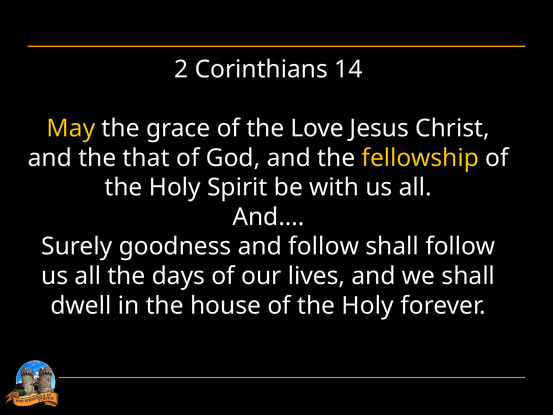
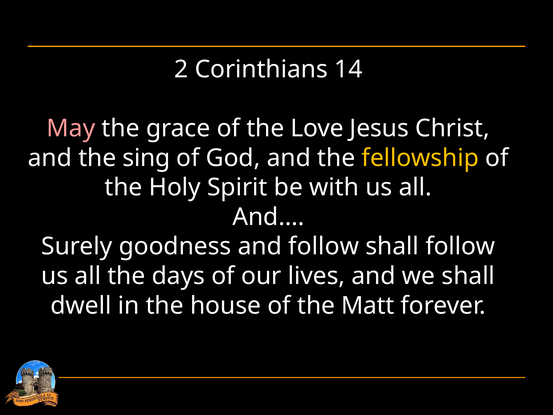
May colour: yellow -> pink (71, 128)
that: that -> sing (146, 158)
house of the Holy: Holy -> Matt (368, 305)
